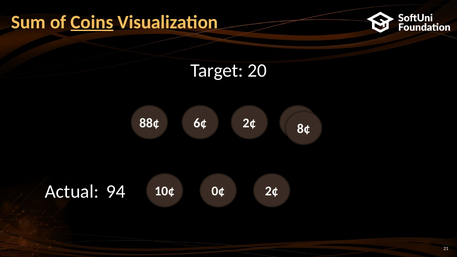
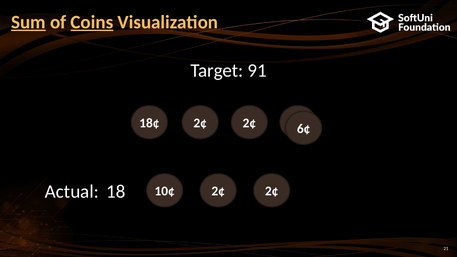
Sum underline: none -> present (28, 22)
20: 20 -> 91 (257, 71)
88¢: 88¢ -> 18¢ (149, 123)
6¢: 6¢ -> 2¢ (200, 123)
8¢: 8¢ -> 6¢ (304, 129)
94: 94 -> 18 (116, 192)
10¢ 0¢: 0¢ -> 2¢ (218, 191)
